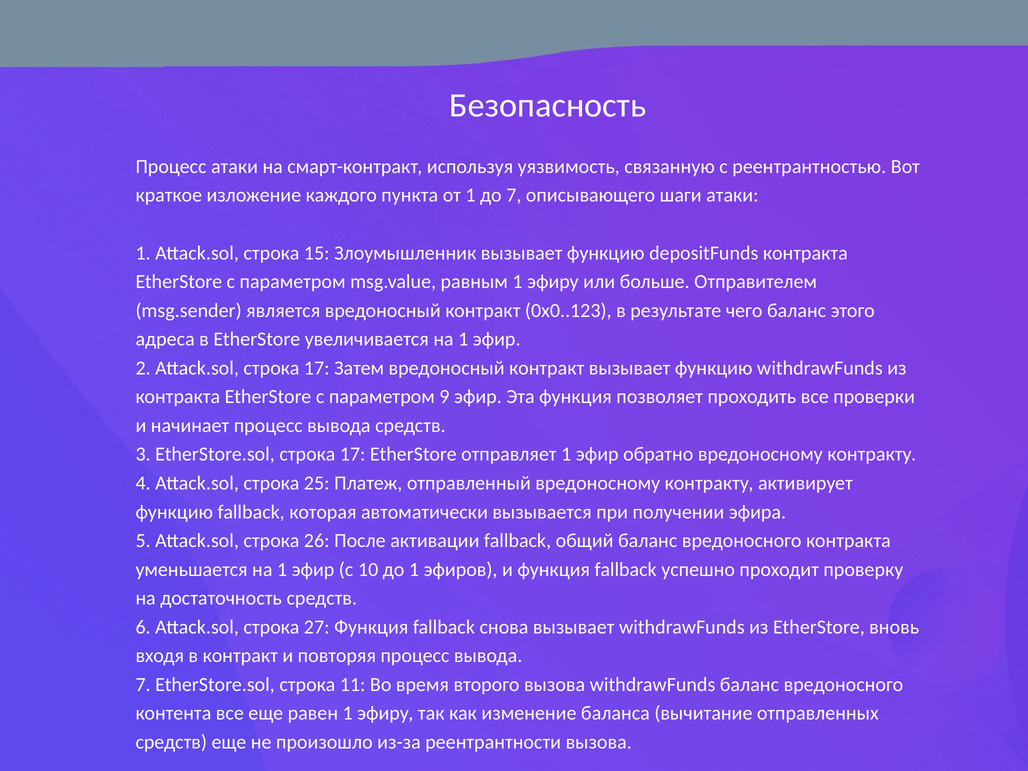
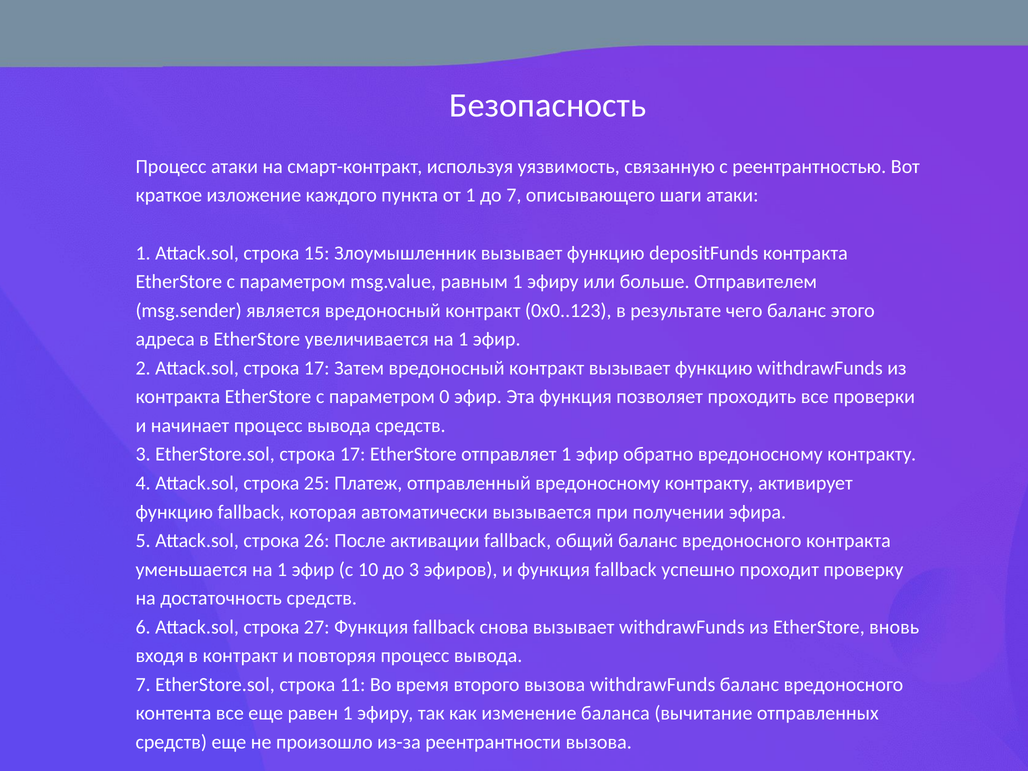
9: 9 -> 0 (444, 397)
до 1: 1 -> 3 (414, 569)
